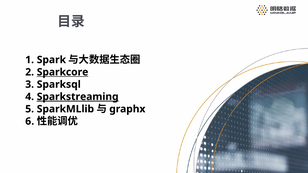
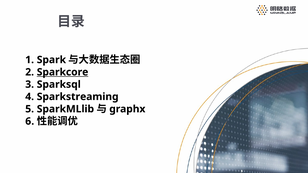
Sparkstreaming underline: present -> none (78, 97)
